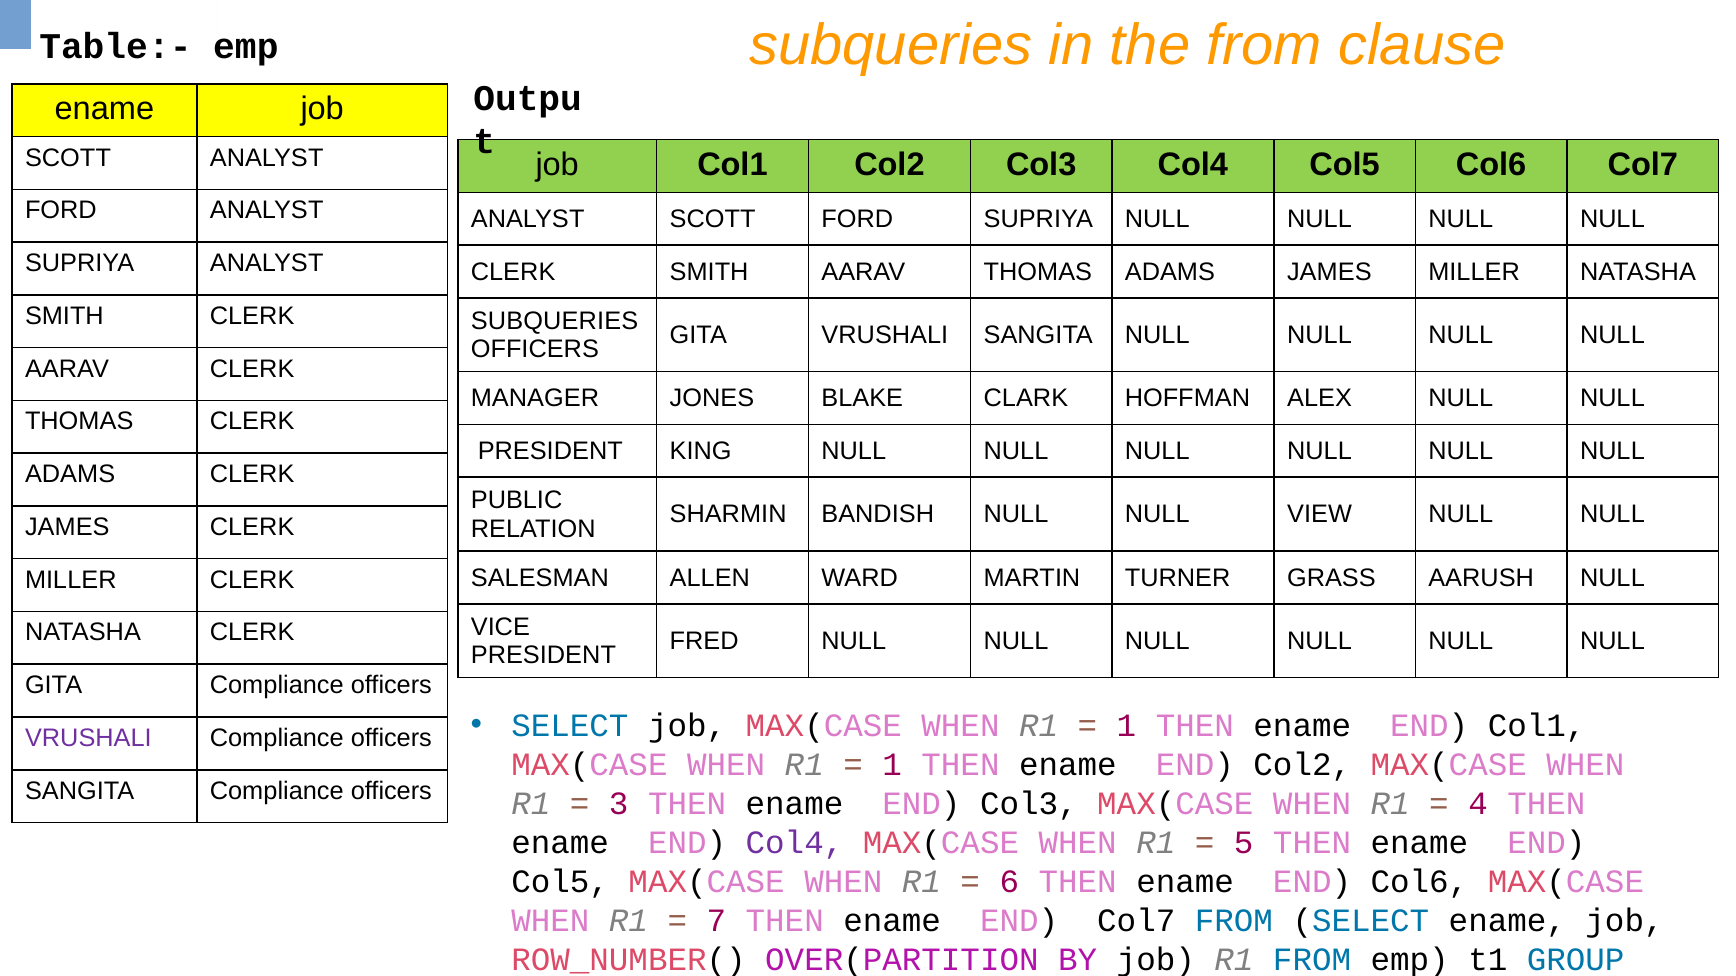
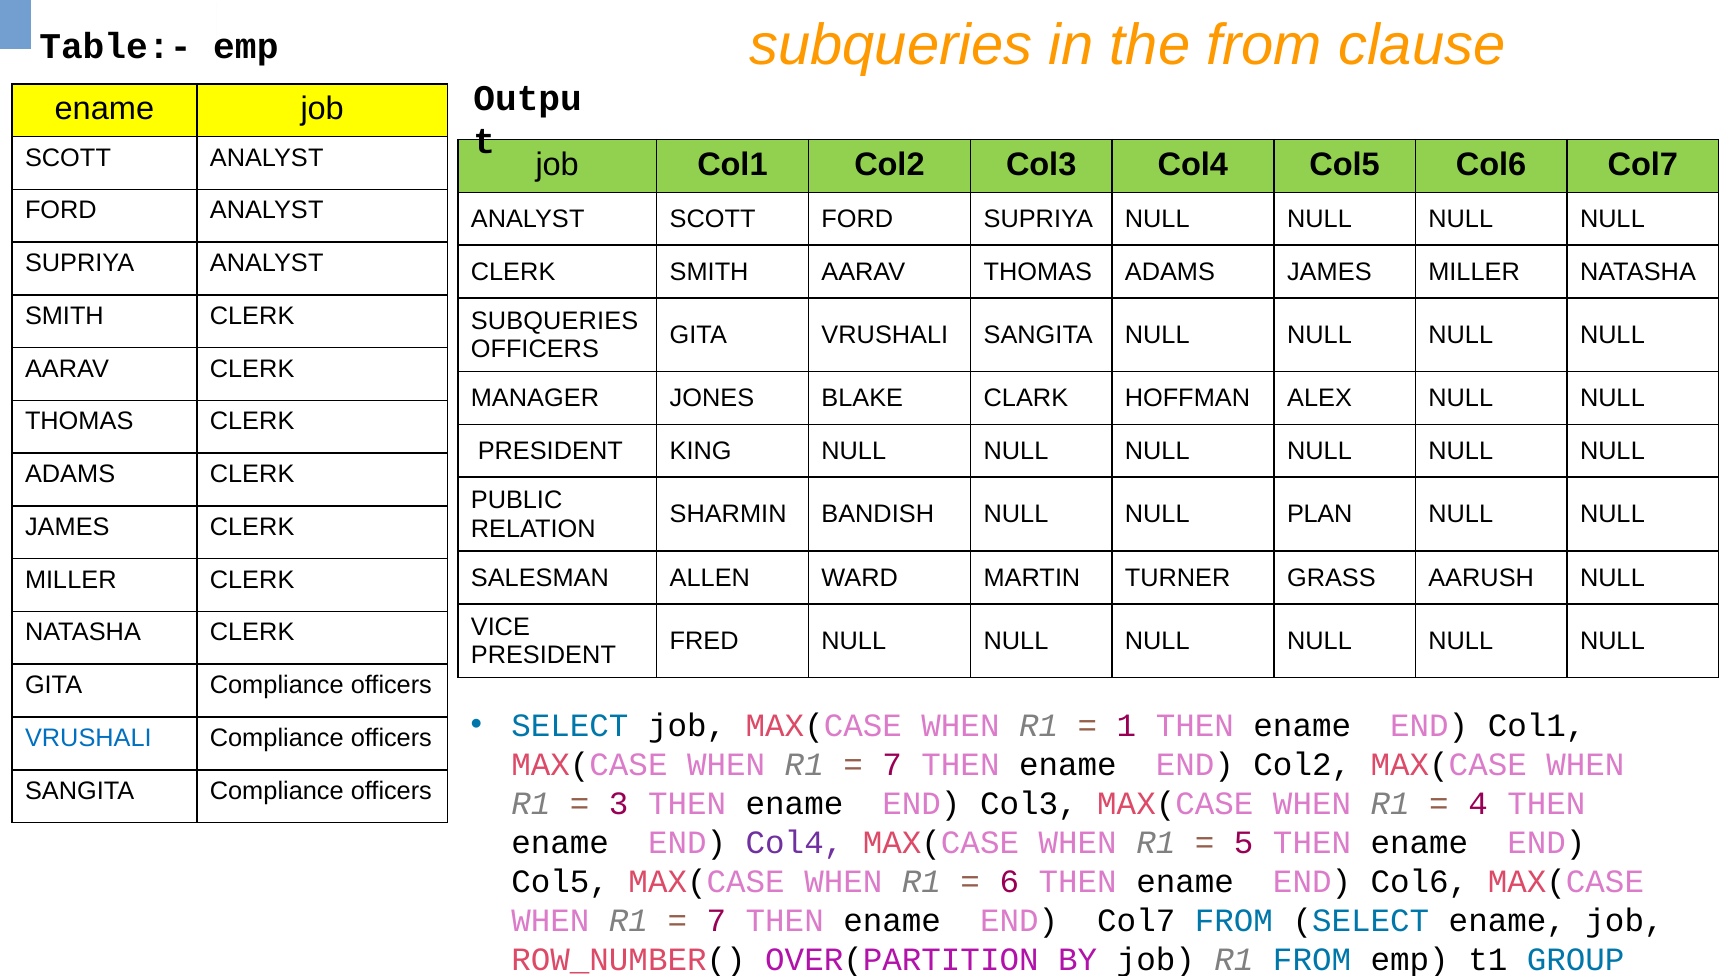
VIEW: VIEW -> PLAN (1320, 515)
VRUSHALI colour: purple -> blue (88, 739)
1: 1 -> 7 (892, 765)
